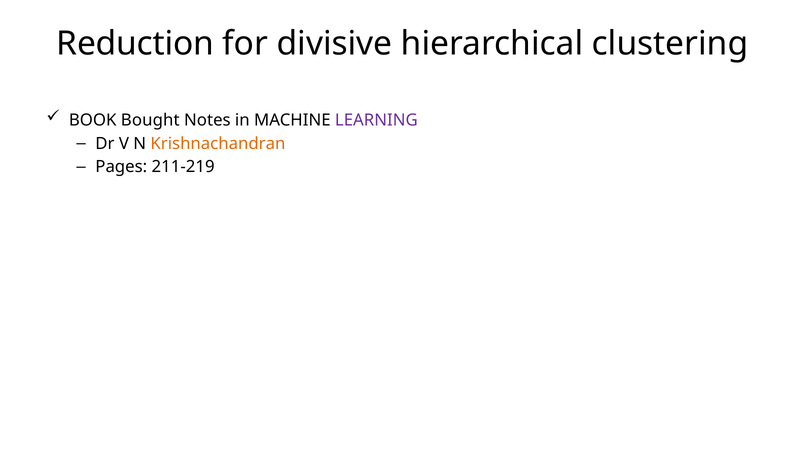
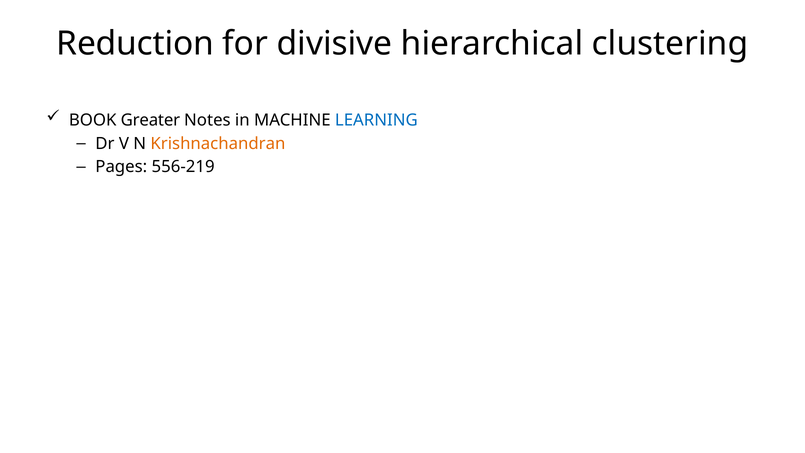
Bought: Bought -> Greater (150, 120)
LEARNING colour: purple -> blue (376, 120)
211-219: 211-219 -> 556-219 (183, 167)
